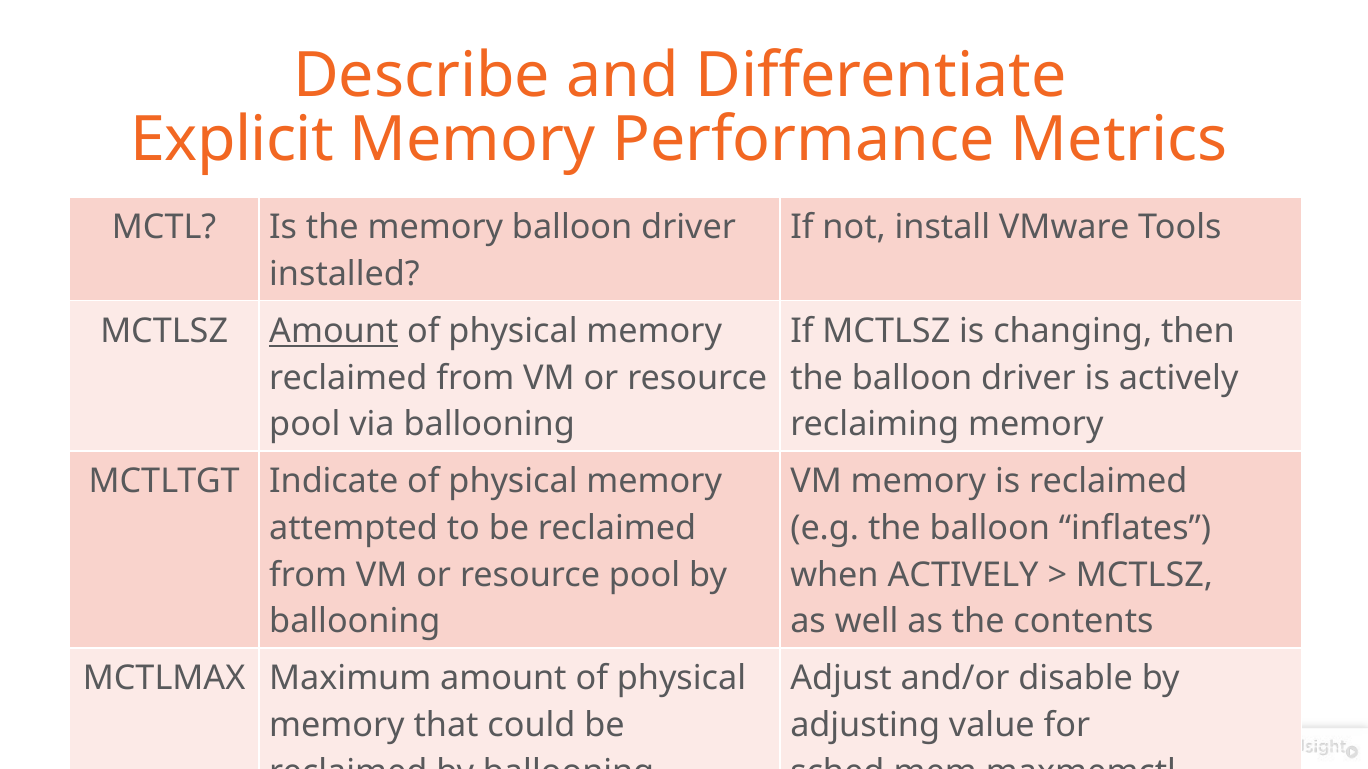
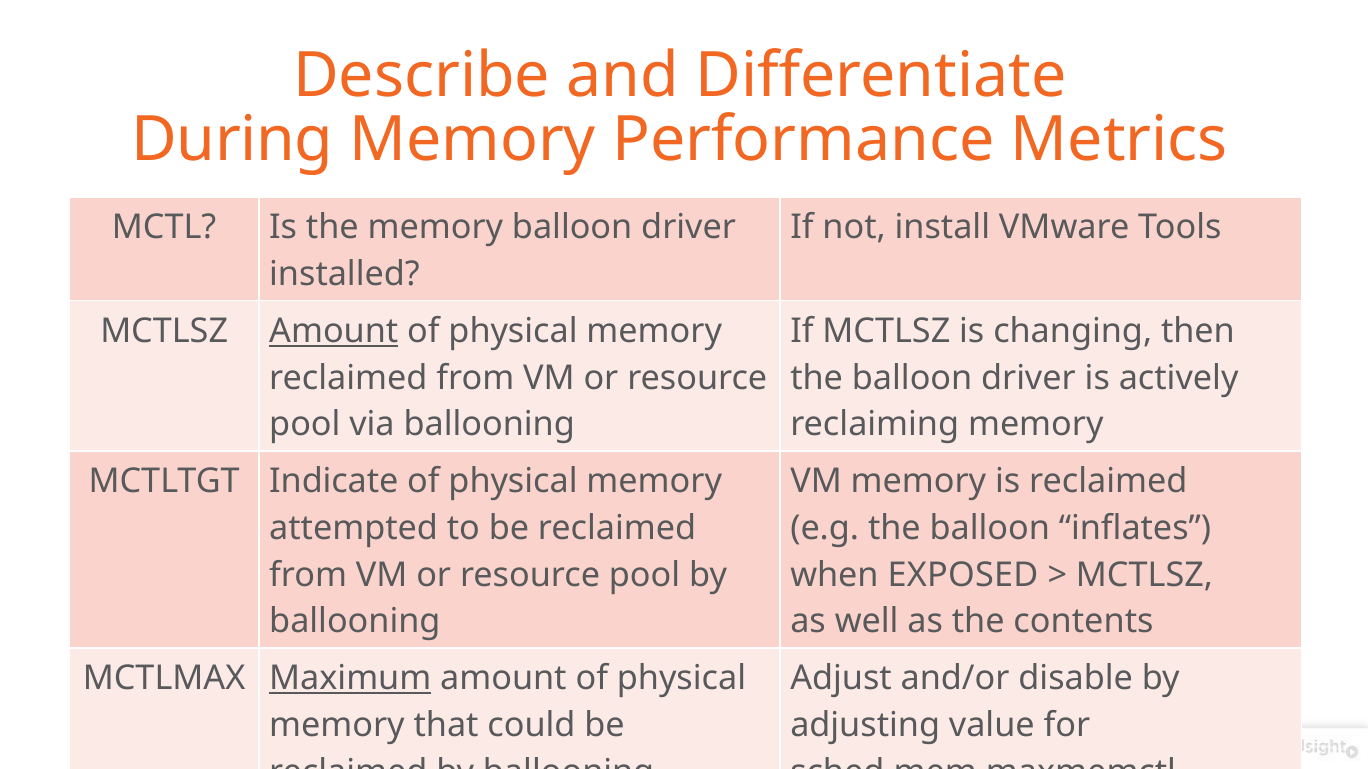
Explicit: Explicit -> During (232, 140)
when ACTIVELY: ACTIVELY -> EXPOSED (963, 575)
Maximum underline: none -> present (350, 679)
